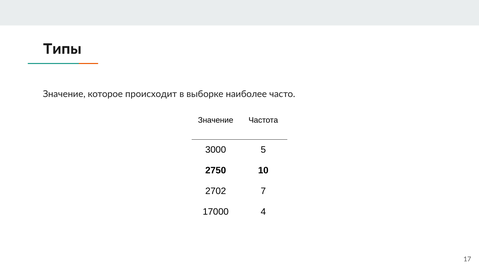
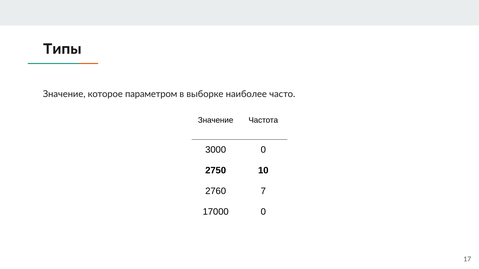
происходит: происходит -> параметром (151, 94)
3000 5: 5 -> 0 (263, 150)
2702: 2702 -> 2760 (216, 191)
17000 4: 4 -> 0 (263, 212)
